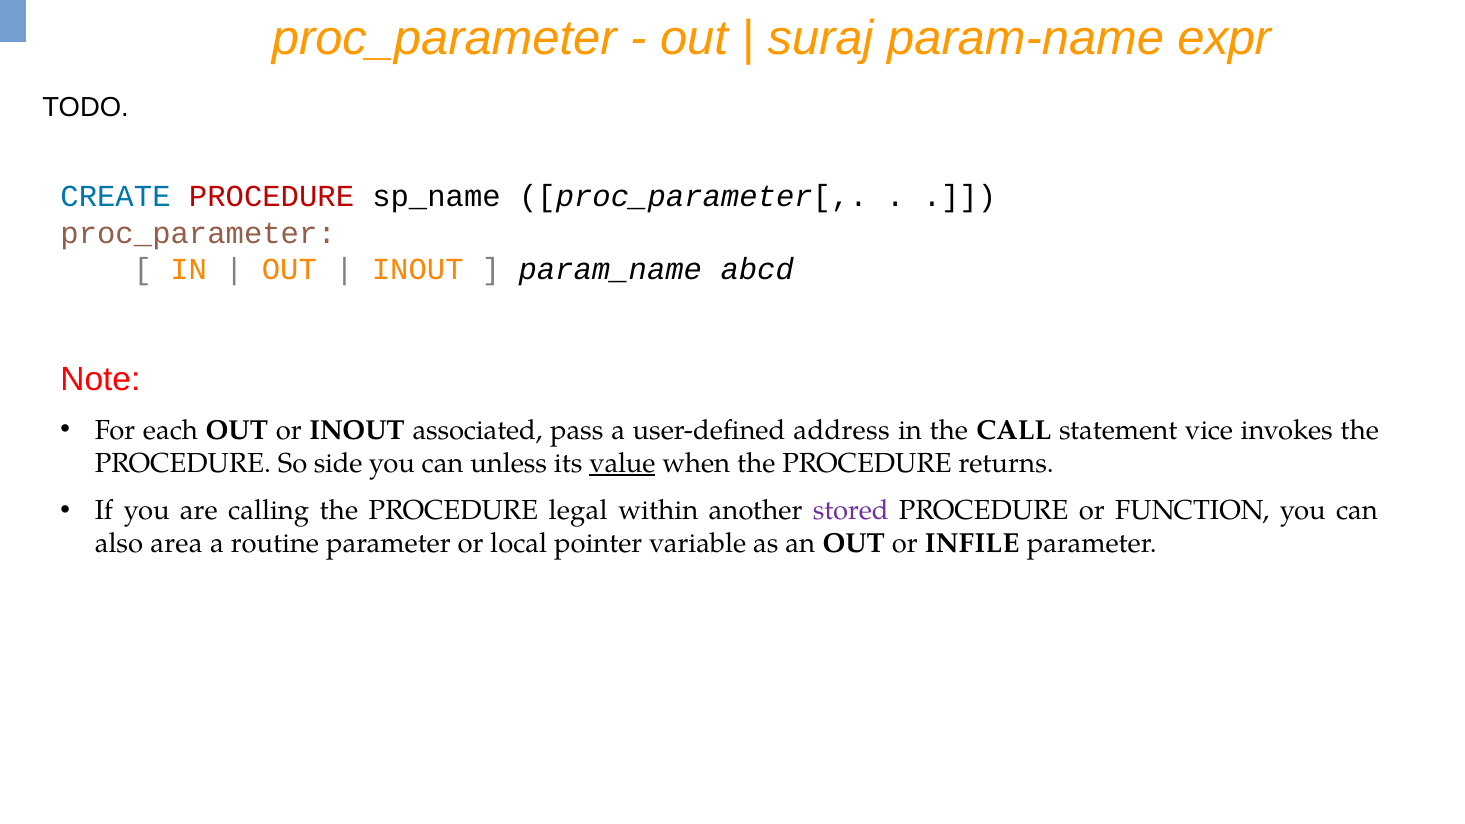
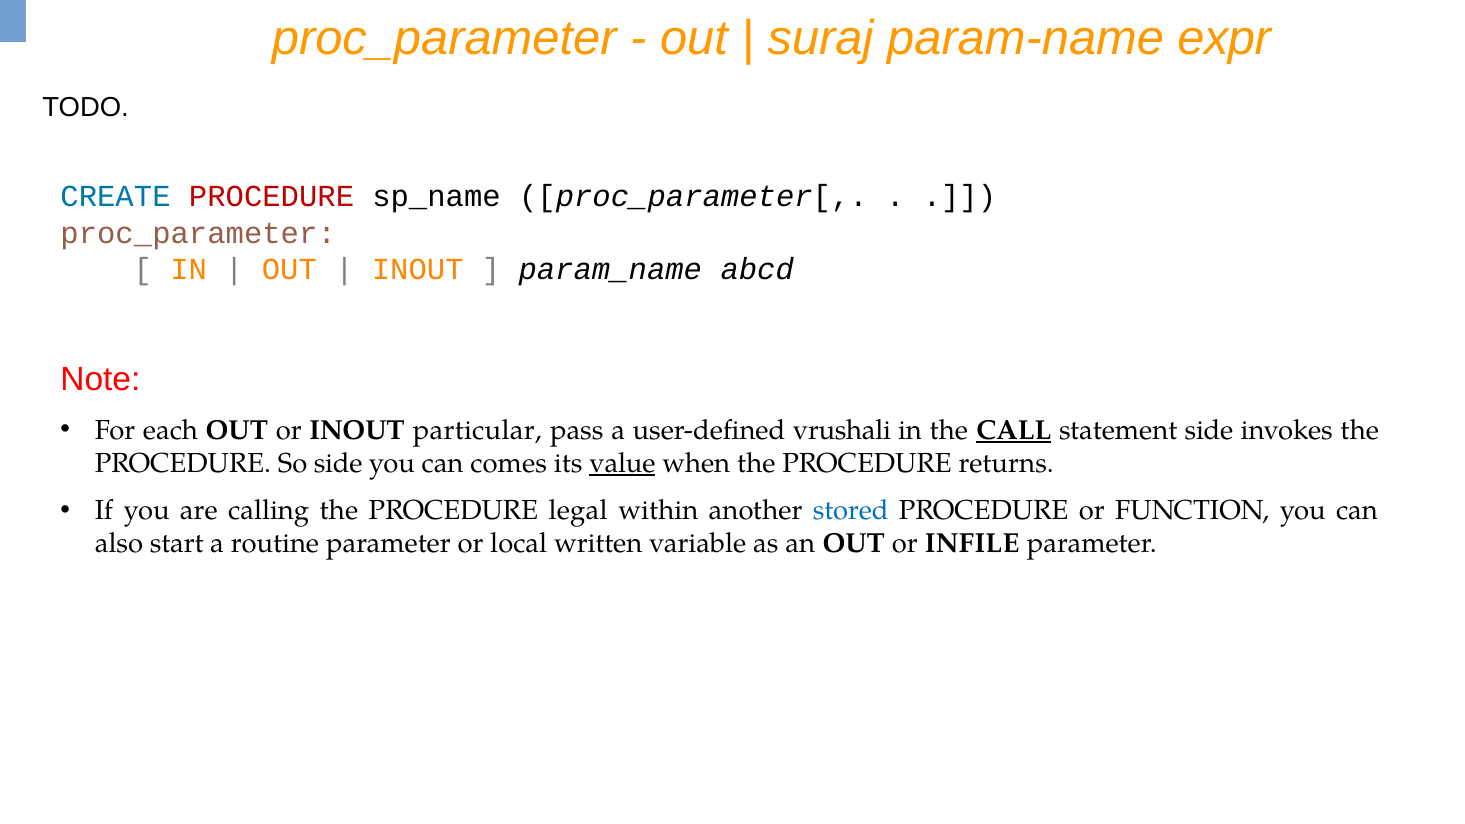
associated: associated -> particular (477, 430)
address: address -> vrushali (842, 430)
CALL underline: none -> present (1014, 430)
statement vice: vice -> side (1209, 430)
unless: unless -> comes (509, 463)
stored colour: purple -> blue (851, 511)
area: area -> start (177, 544)
pointer: pointer -> written (598, 544)
